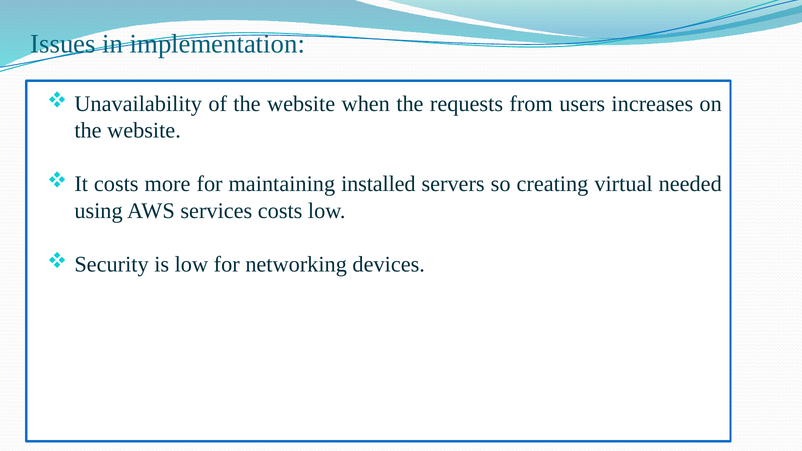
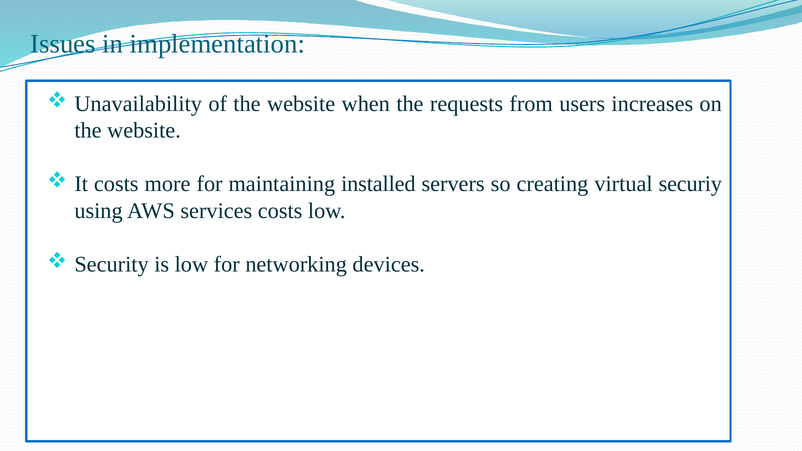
needed: needed -> securiy (690, 184)
